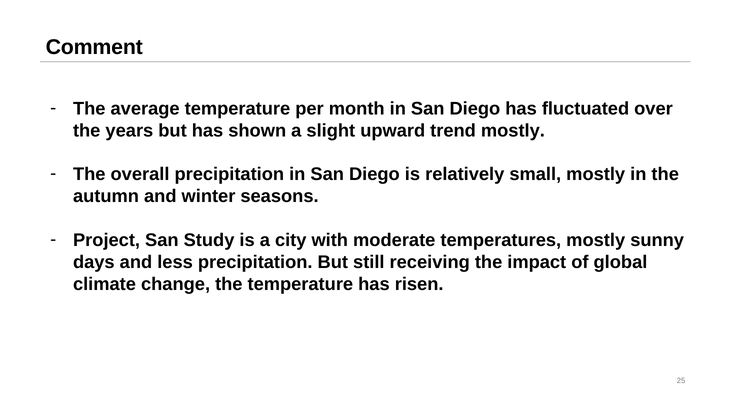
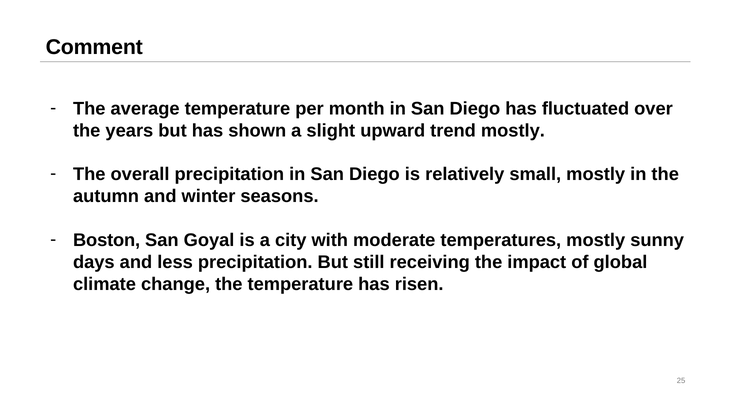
Project: Project -> Boston (107, 240)
Study: Study -> Goyal (209, 240)
